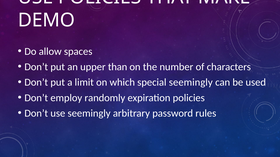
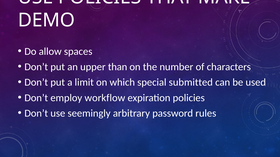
special seemingly: seemingly -> submitted (191, 83)
randomly: randomly -> workflow (105, 98)
